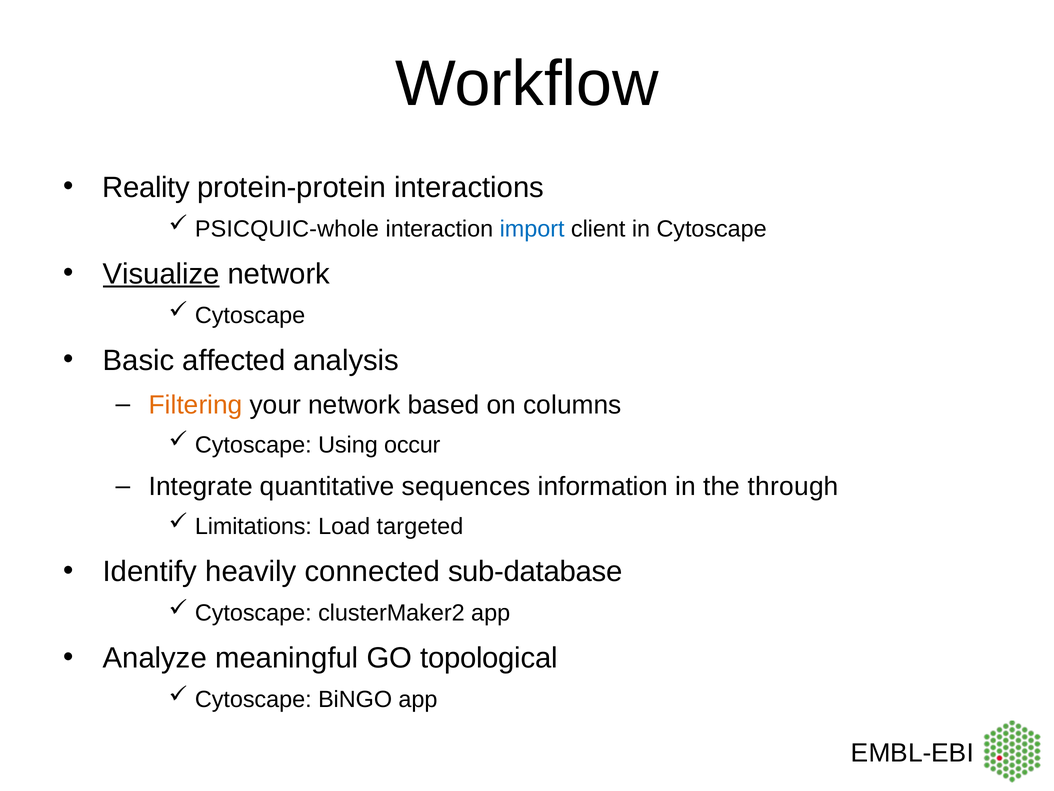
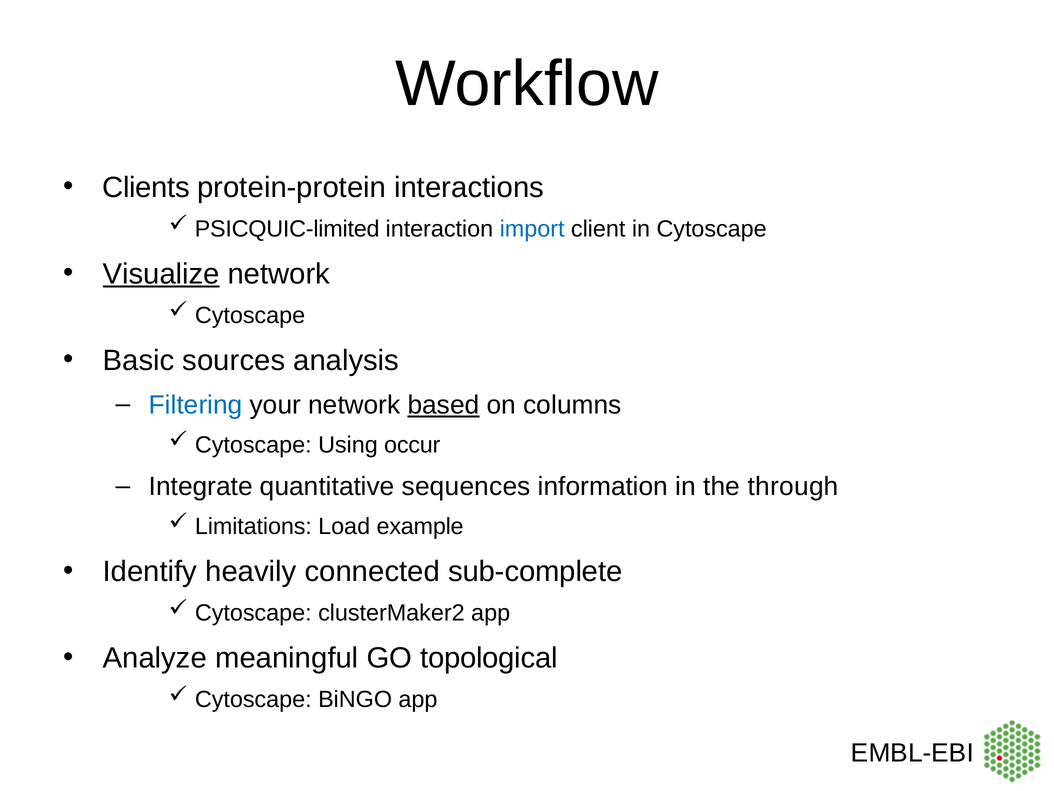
Reality: Reality -> Clients (146, 187)
PSICQUIC-whole: PSICQUIC-whole -> PSICQUIC-limited (287, 229)
affected: affected -> sources (234, 360)
Filtering colour: orange -> blue (196, 405)
based underline: none -> present (444, 405)
targeted: targeted -> example (420, 526)
sub-database: sub-database -> sub-complete (535, 571)
